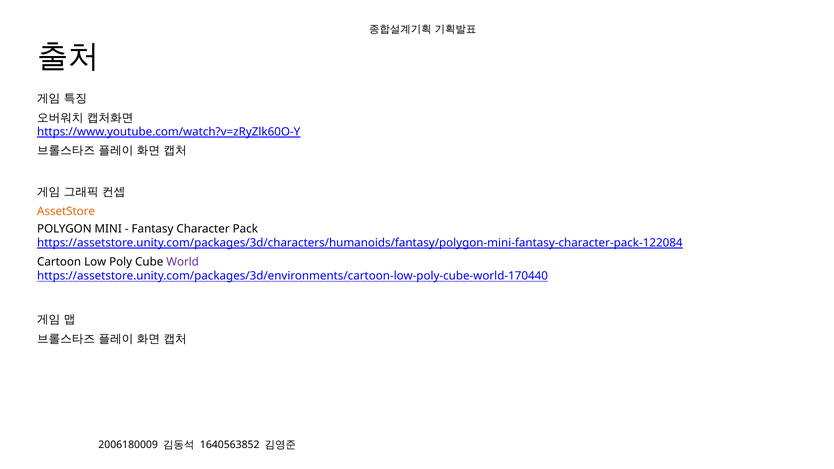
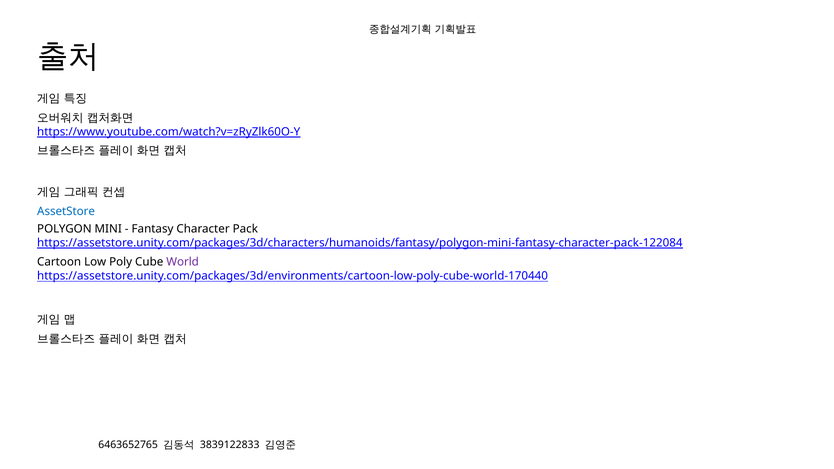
AssetStore colour: orange -> blue (66, 212)
2006180009: 2006180009 -> 6463652765 (128, 445)
1640563852: 1640563852 -> 3839122833 (230, 445)
